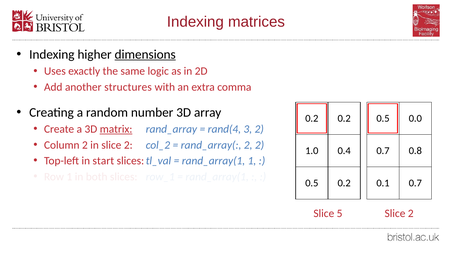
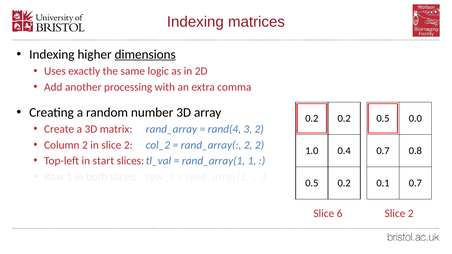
structures: structures -> processing (128, 87)
matrix underline: present -> none (116, 129)
5: 5 -> 6 (340, 214)
